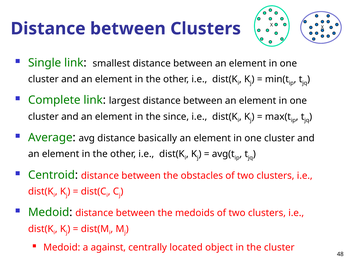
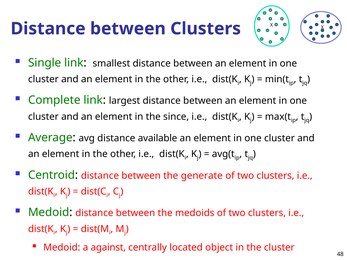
basically: basically -> available (158, 138)
obstacles: obstacles -> generate (202, 176)
